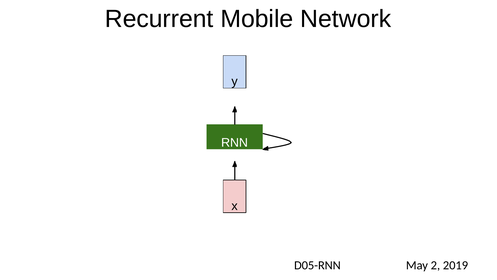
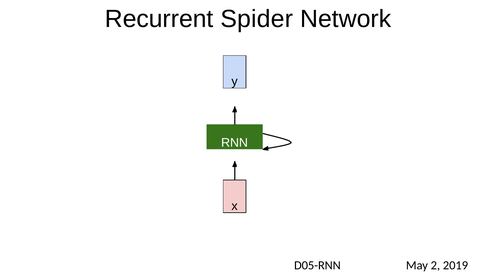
Mobile: Mobile -> Spider (257, 19)
